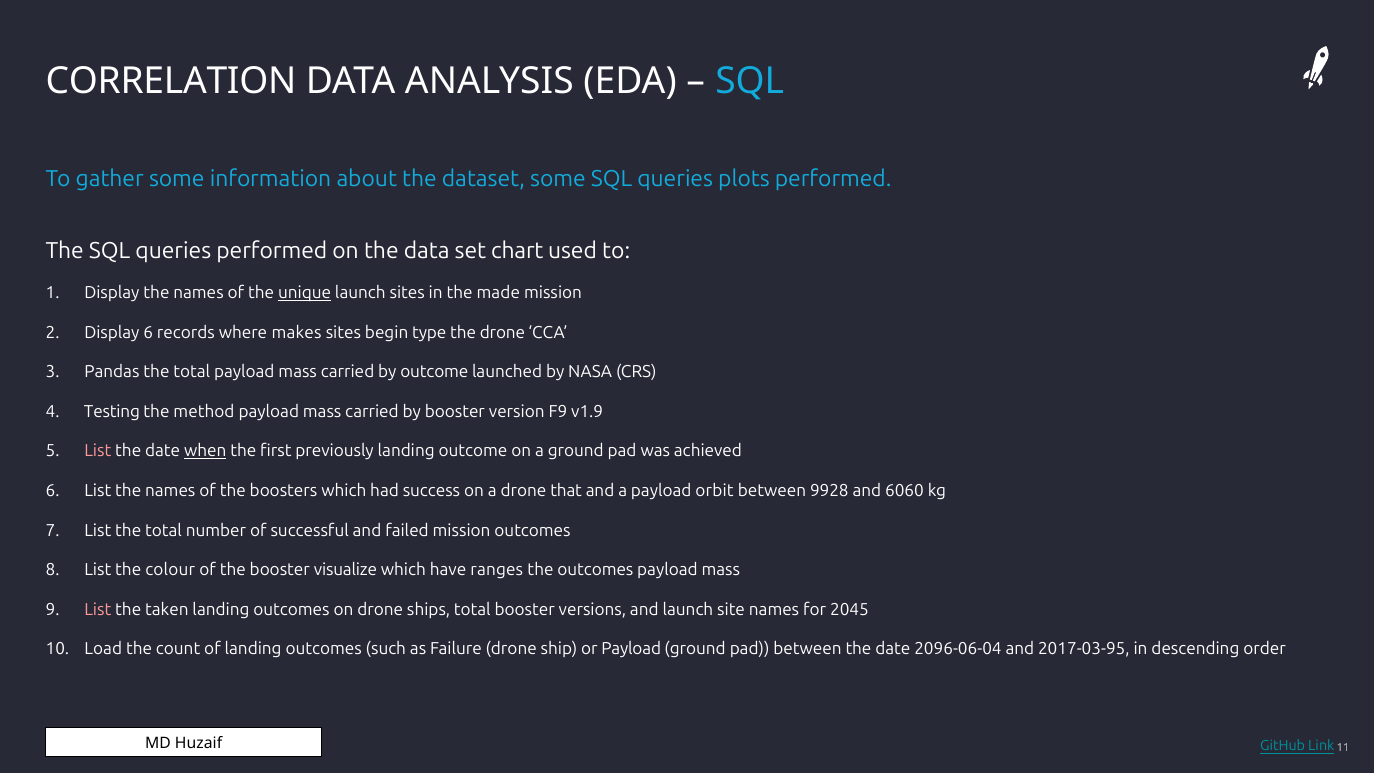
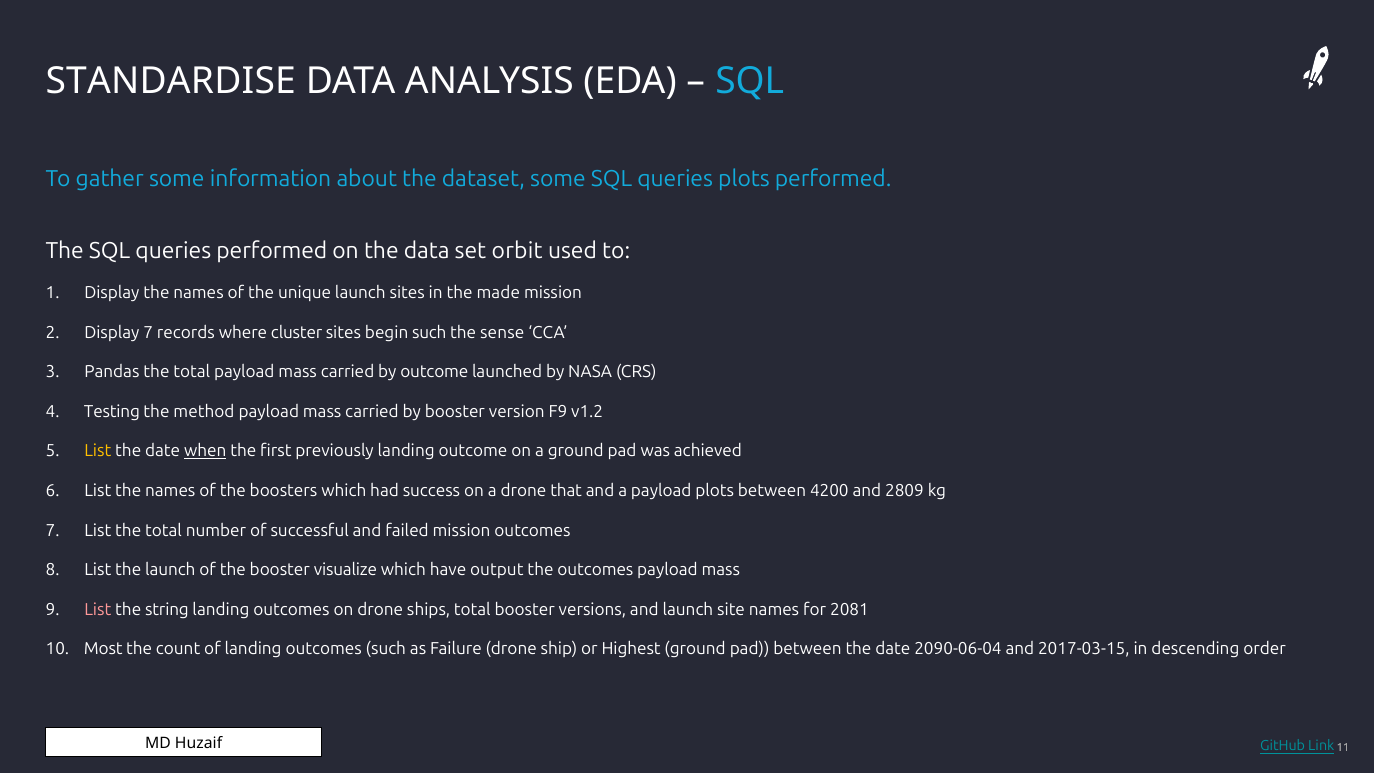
CORRELATION: CORRELATION -> STANDARDISE (171, 82)
chart: chart -> orbit (517, 251)
unique underline: present -> none (305, 293)
Display 6: 6 -> 7 (148, 333)
makes: makes -> cluster (297, 333)
begin type: type -> such (429, 333)
the drone: drone -> sense (502, 333)
v1.9: v1.9 -> v1.2 (587, 412)
List colour: pink -> yellow (98, 451)
payload orbit: orbit -> plots (715, 491)
9928: 9928 -> 4200 (829, 491)
6060: 6060 -> 2809 (904, 491)
the colour: colour -> launch (170, 570)
ranges: ranges -> output (497, 570)
taken: taken -> string (167, 609)
2045: 2045 -> 2081 (849, 609)
Load: Load -> Most (103, 649)
or Payload: Payload -> Highest (631, 649)
2096-06-04: 2096-06-04 -> 2090-06-04 (958, 649)
2017-03-95: 2017-03-95 -> 2017-03-15 (1084, 649)
